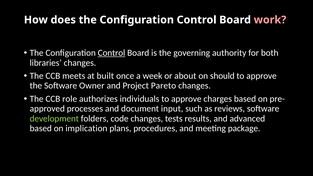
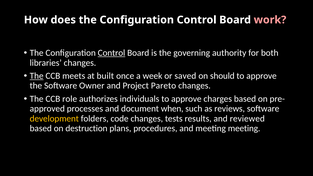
The underline: none -> present (37, 76)
about: about -> saved (185, 76)
input: input -> when (172, 109)
development colour: light green -> yellow (54, 119)
advanced: advanced -> reviewed (247, 119)
implication: implication -> destruction (86, 128)
meeting package: package -> meeting (244, 128)
